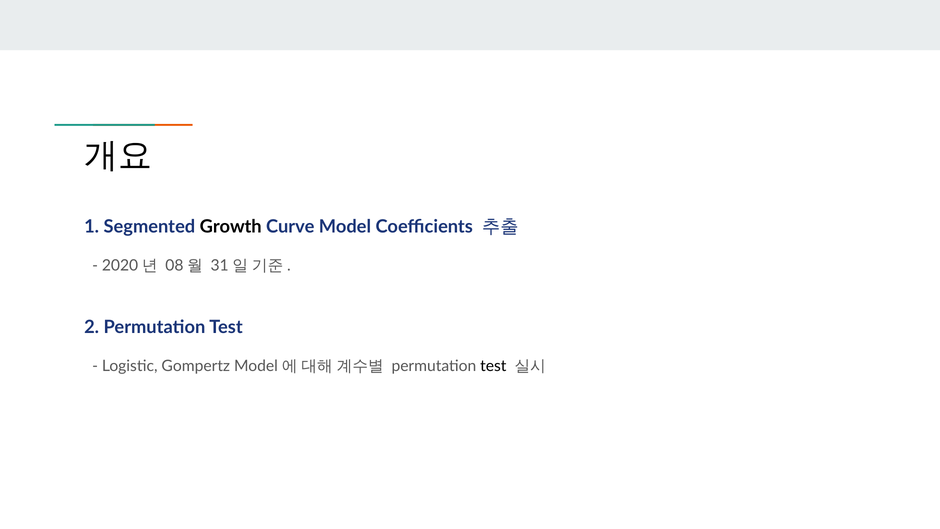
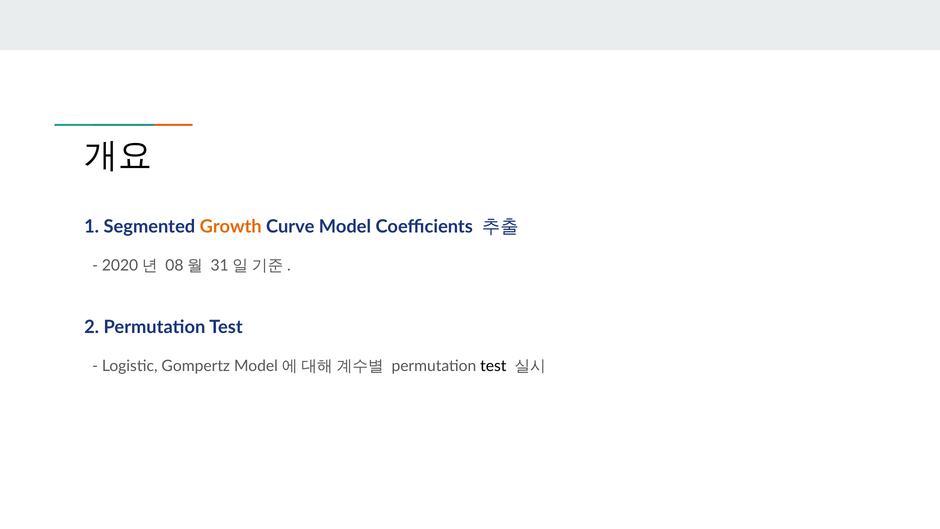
Growth colour: black -> orange (231, 227)
